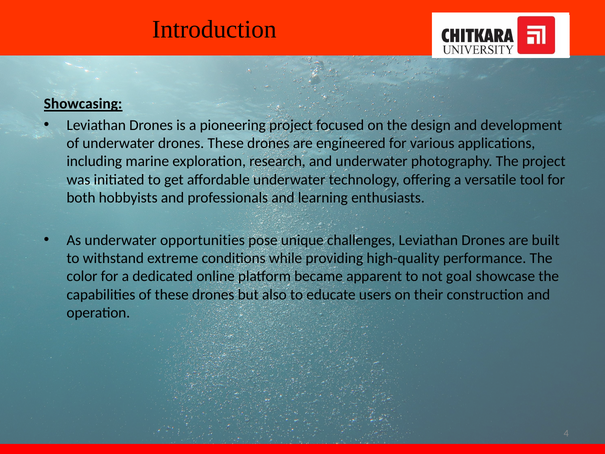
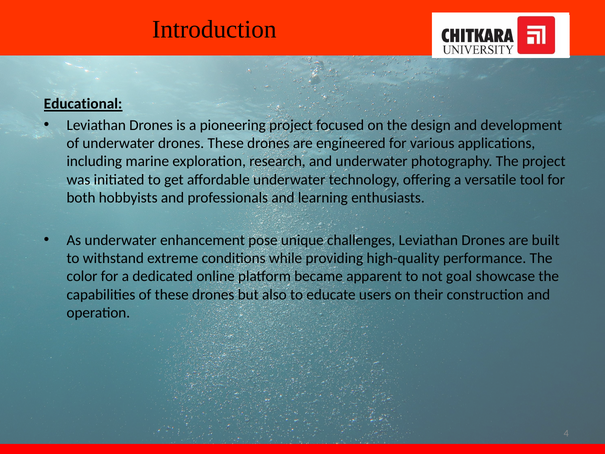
Showcasing: Showcasing -> Educational (83, 104)
opportunities: opportunities -> enhancement (203, 240)
